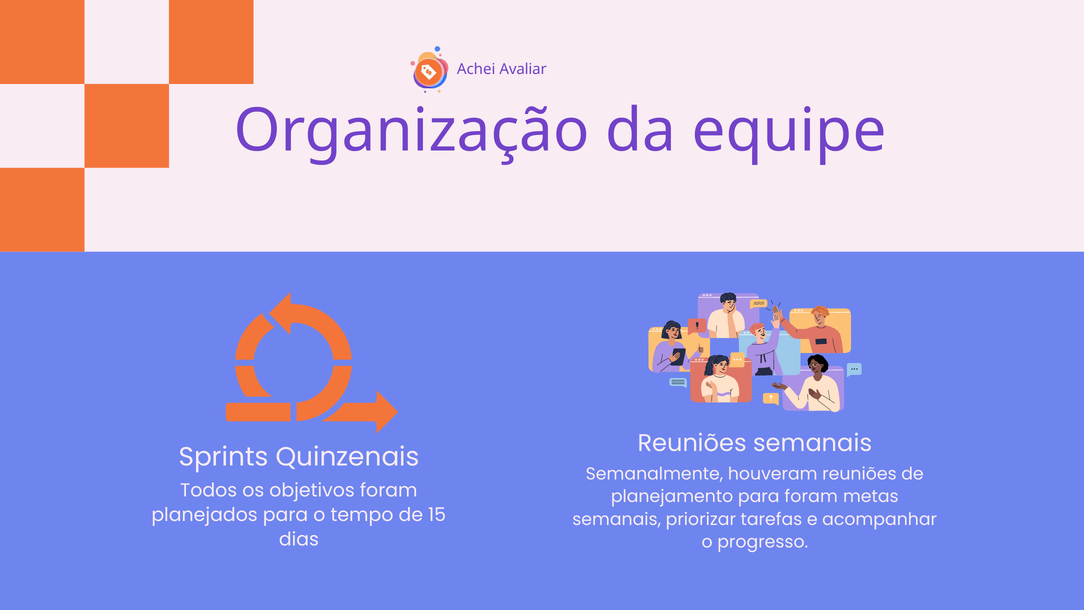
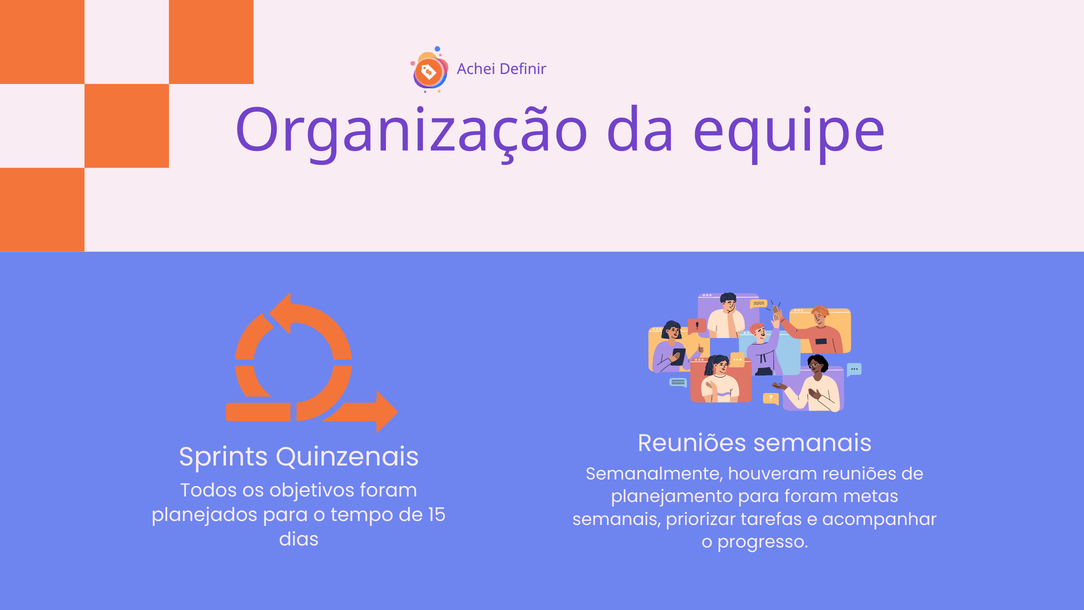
Avaliar: Avaliar -> Definir (523, 69)
